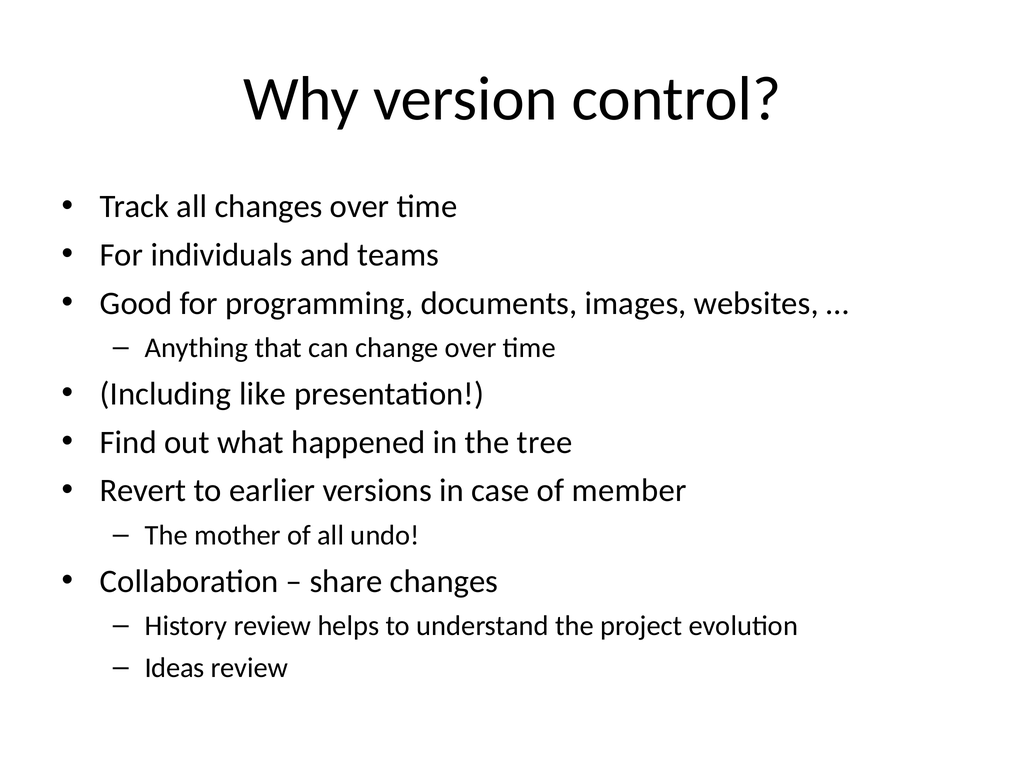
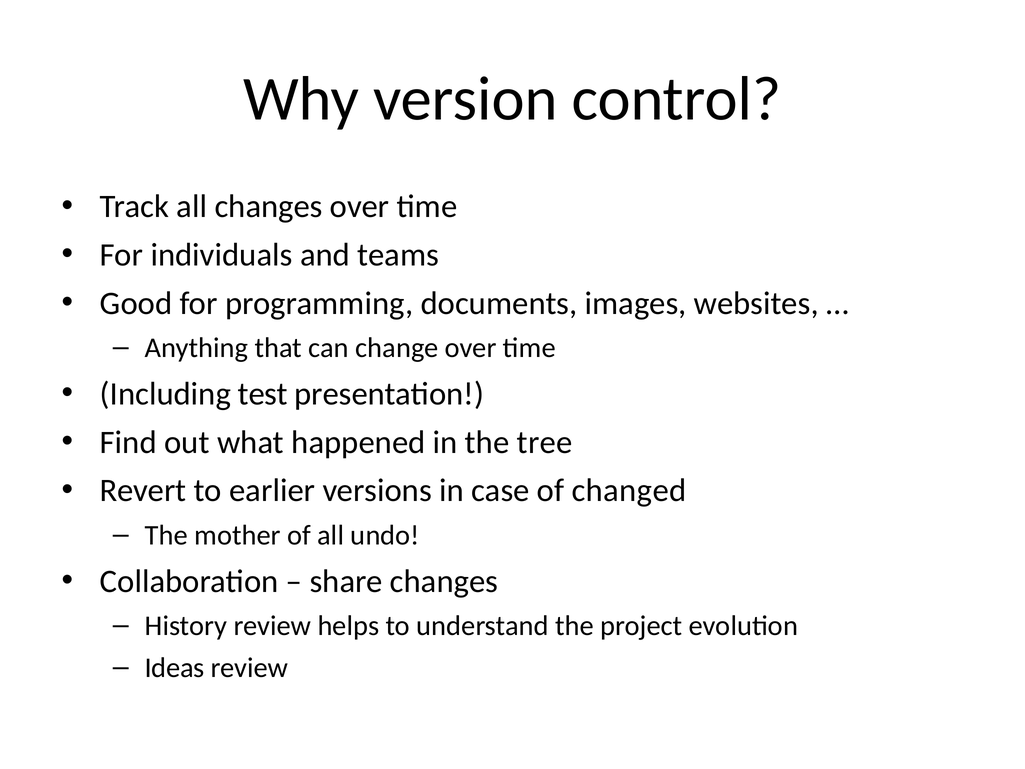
like: like -> test (263, 394)
member: member -> changed (629, 491)
